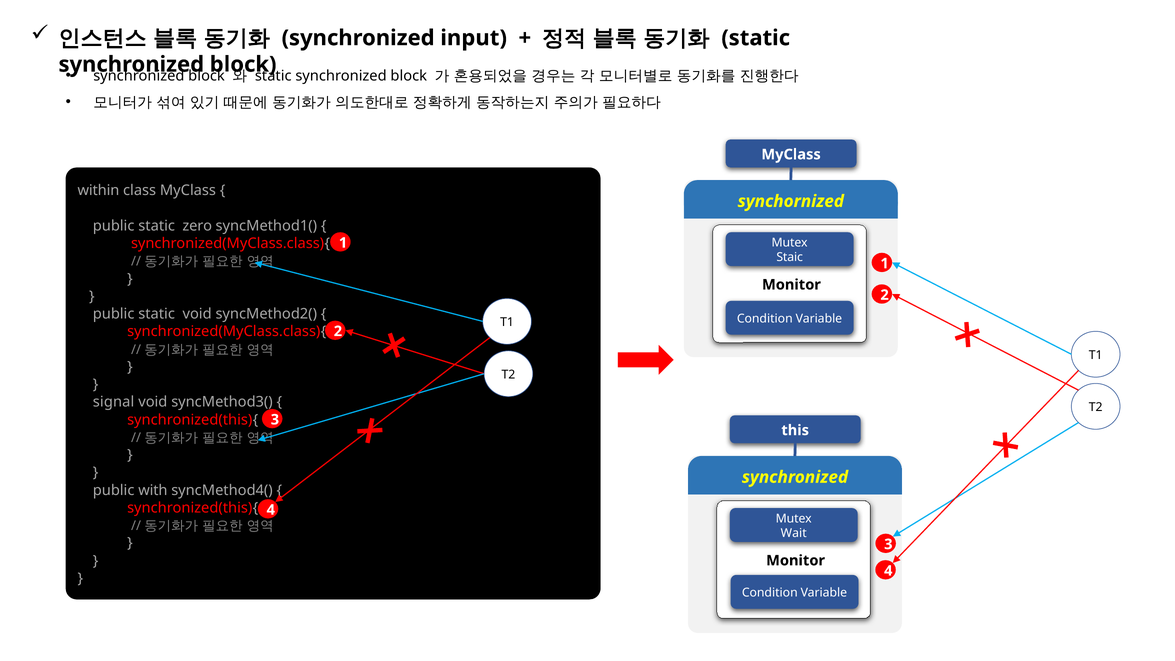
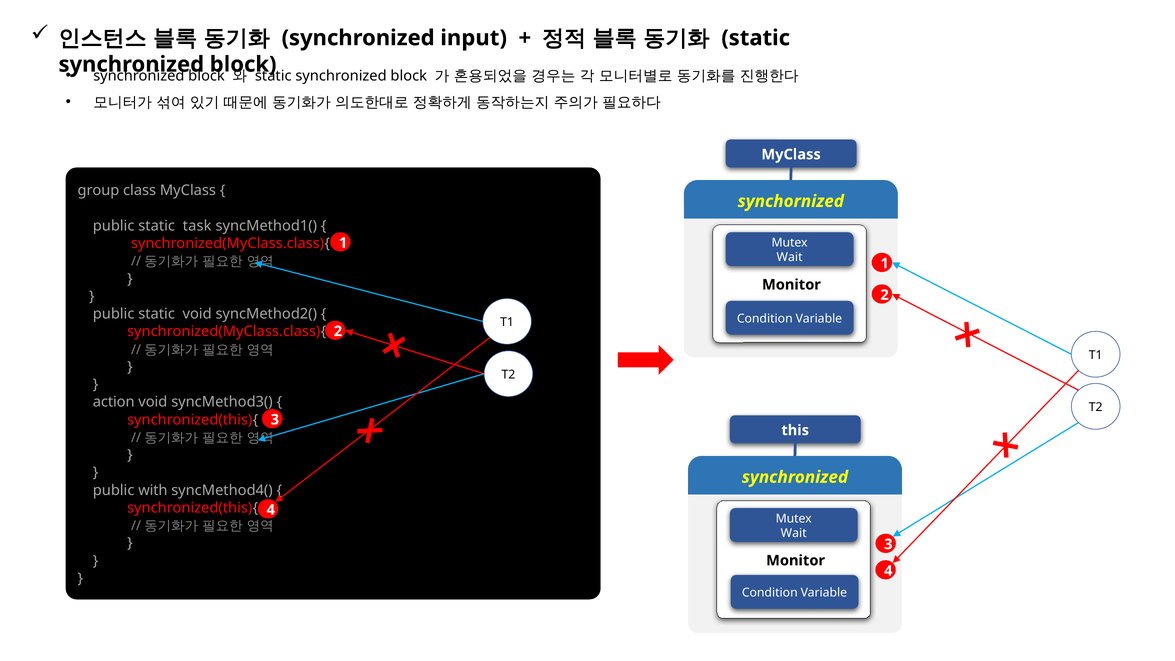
within: within -> group (98, 191)
zero: zero -> task (197, 226)
Staic: Staic -> Wait (790, 257)
signal: signal -> action (114, 402)
